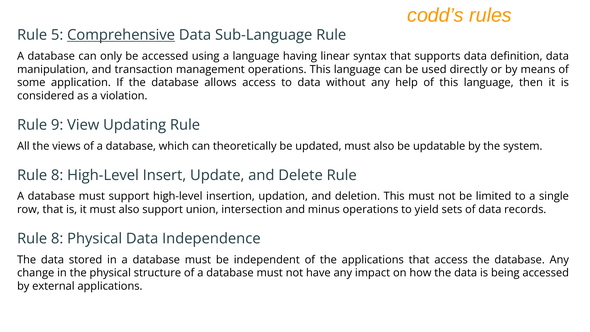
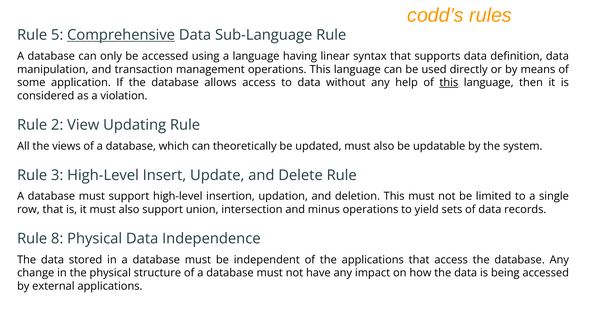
this underline: none -> present (449, 83)
9: 9 -> 2 (57, 125)
8: 8 -> 3 (57, 175)
